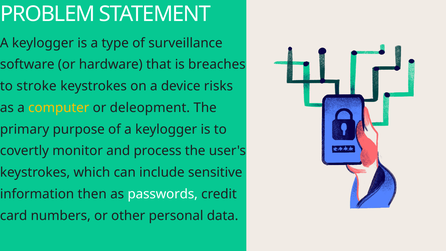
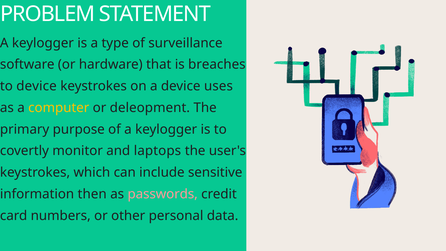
to stroke: stroke -> device (37, 86)
risks: risks -> uses (218, 86)
process: process -> laptops (157, 151)
passwords colour: white -> pink (163, 194)
